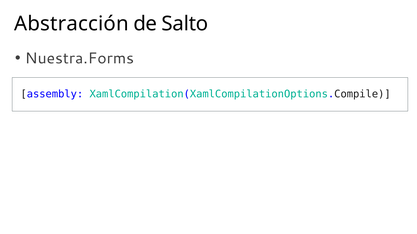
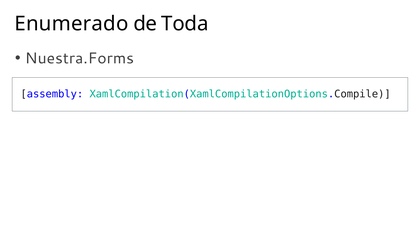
Abstracción: Abstracción -> Enumerado (71, 24)
Salto: Salto -> Toda (185, 24)
